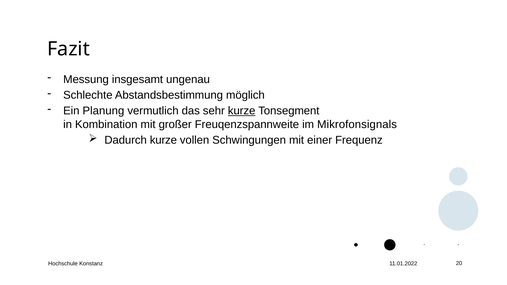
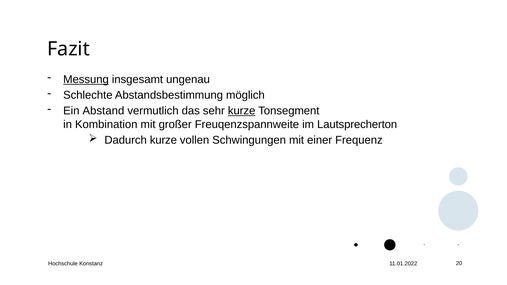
Messung underline: none -> present (86, 79)
Planung: Planung -> Abstand (103, 111)
Mikrofonsignals: Mikrofonsignals -> Lautsprecherton (357, 125)
